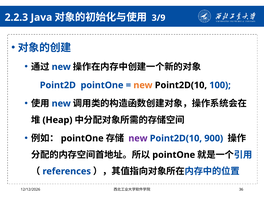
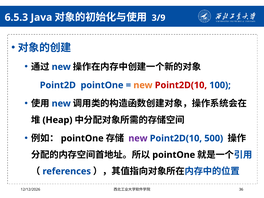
2.2.3: 2.2.3 -> 6.5.3 (16, 17)
Point2D(10 colour: black -> red (181, 85)
900: 900 -> 500 (214, 138)
